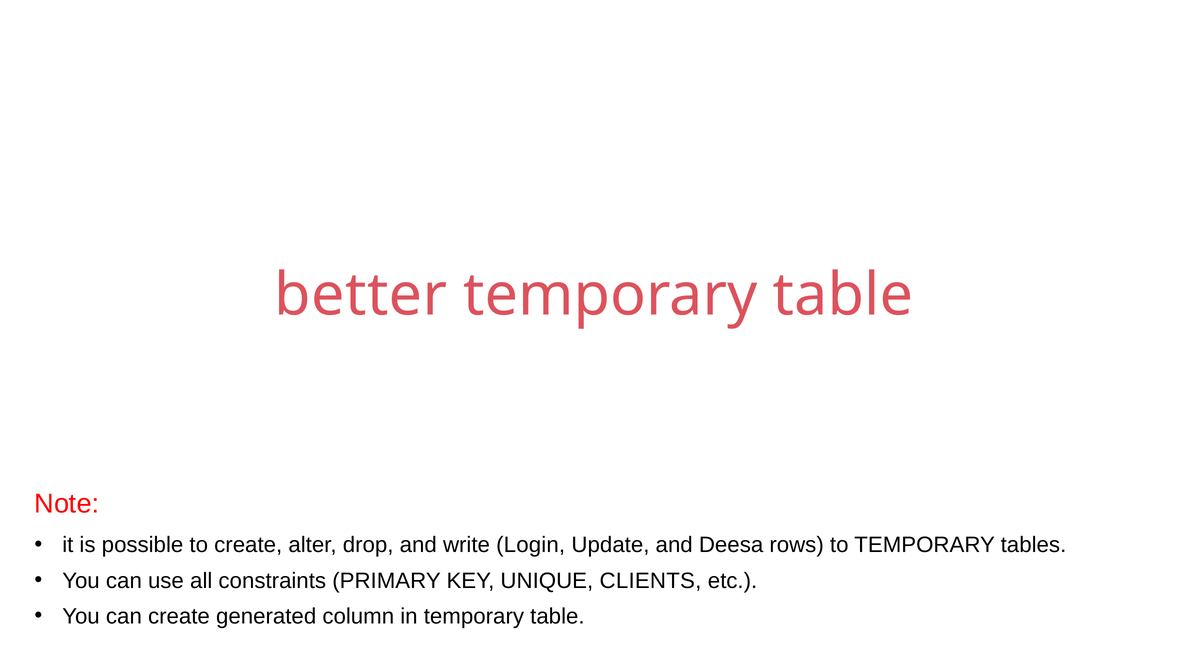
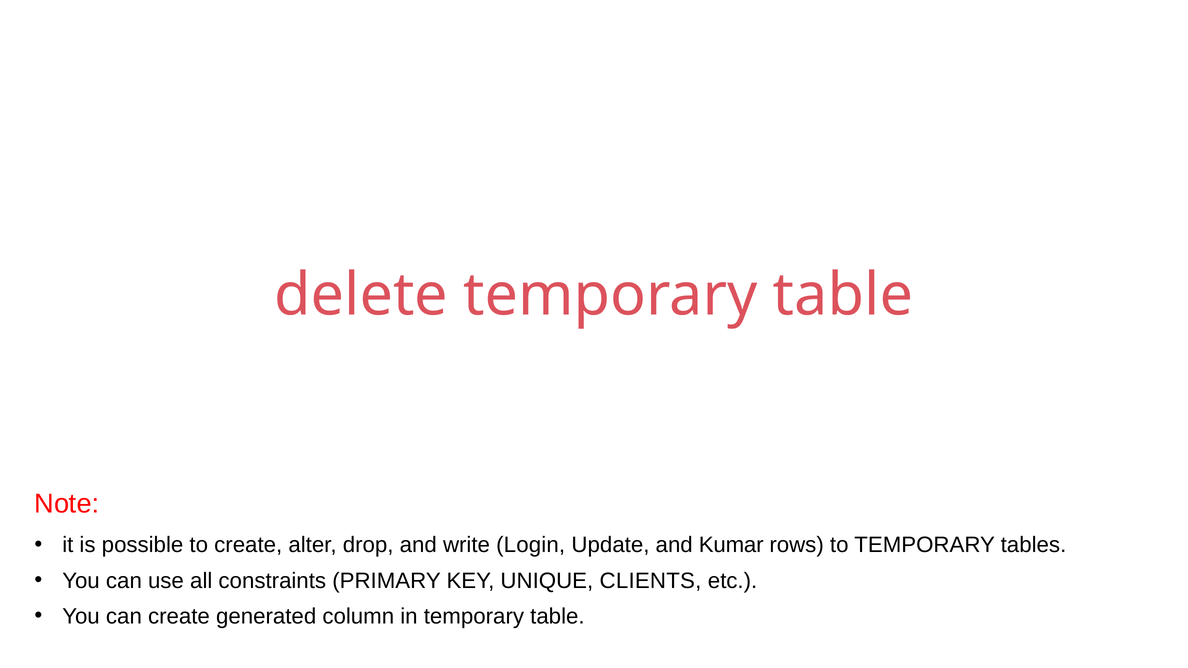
better: better -> delete (361, 295)
Deesa: Deesa -> Kumar (731, 545)
